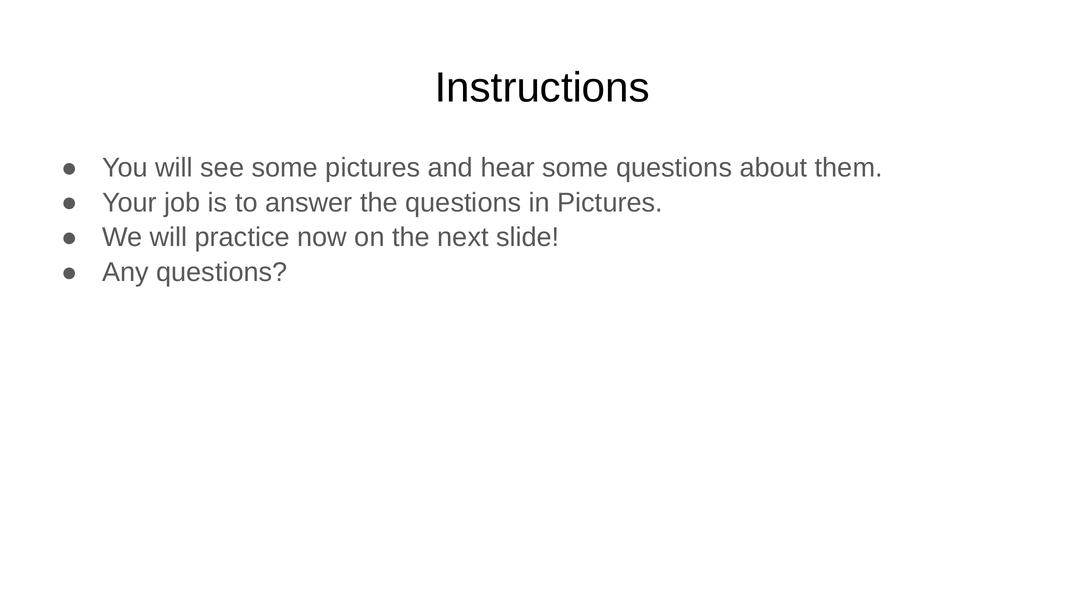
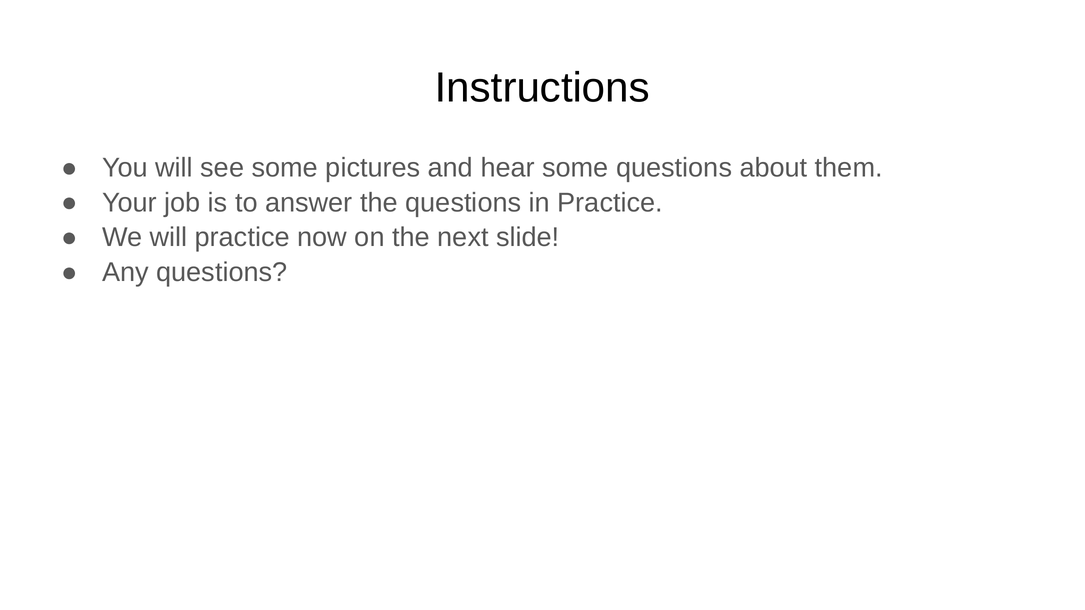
in Pictures: Pictures -> Practice (610, 203)
